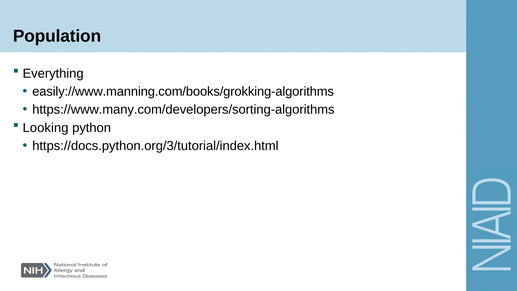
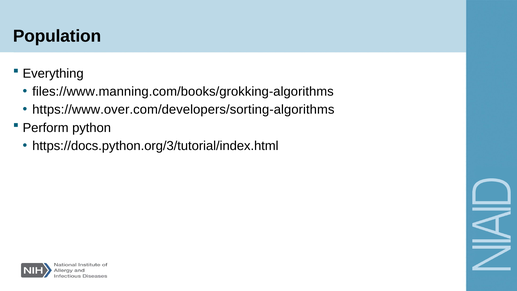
easily://www.manning.com/books/grokking-algorithms: easily://www.manning.com/books/grokking-algorithms -> files://www.manning.com/books/grokking-algorithms (183, 92)
https://www.many.com/developers/sorting-algorithms: https://www.many.com/developers/sorting-algorithms -> https://www.over.com/developers/sorting-algorithms (183, 110)
Looking: Looking -> Perform (46, 128)
